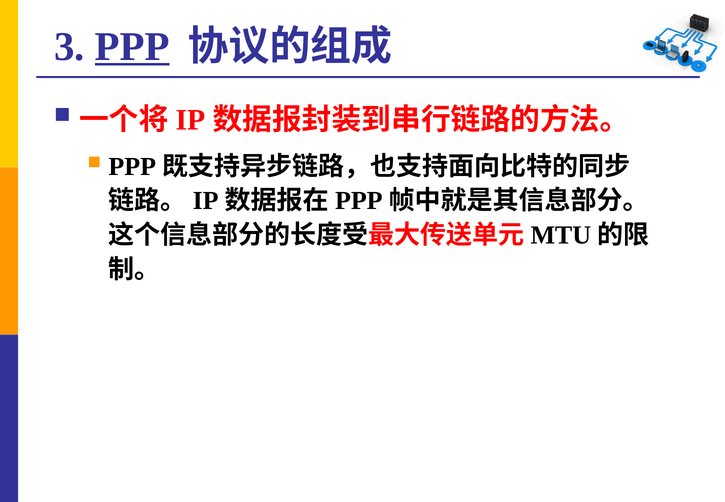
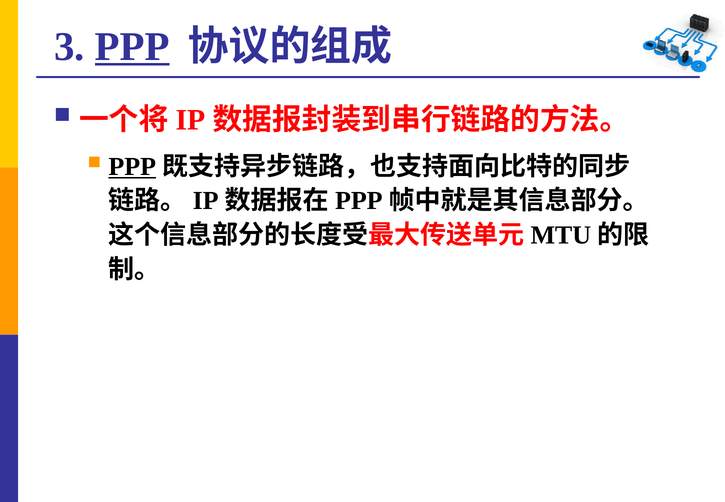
PPP underline: none -> present (132, 166)
